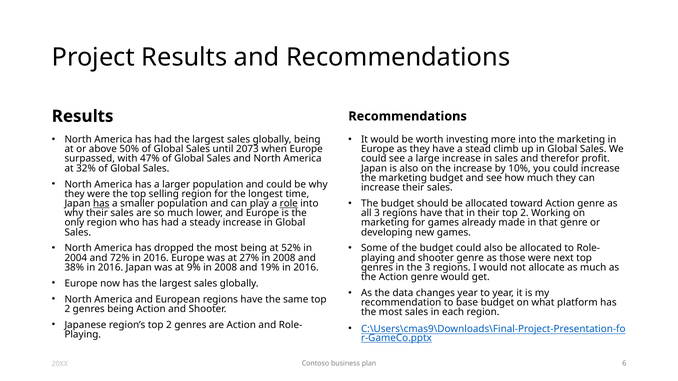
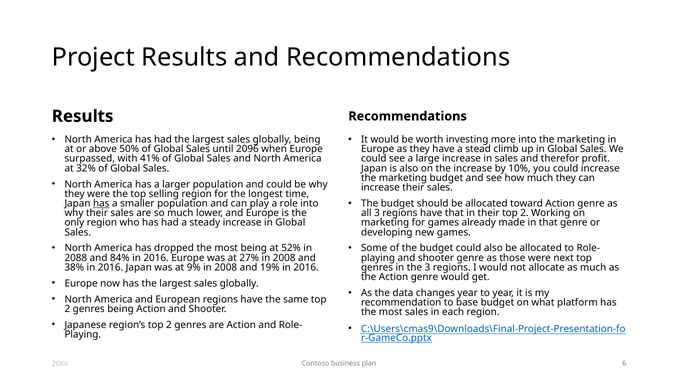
2073: 2073 -> 2096 (247, 149)
47%: 47% -> 41% (150, 159)
role underline: present -> none (289, 204)
2004: 2004 -> 2088 (76, 258)
72%: 72% -> 84% (120, 258)
